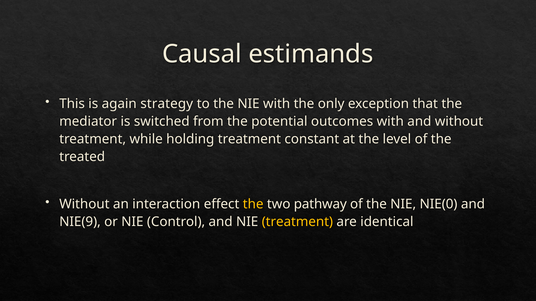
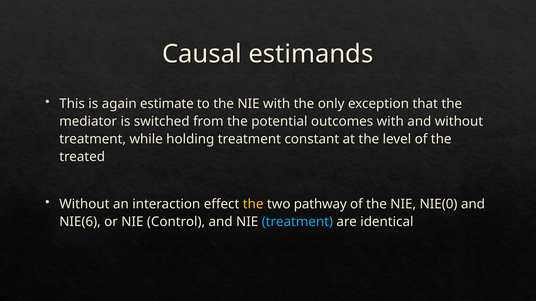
strategy: strategy -> estimate (167, 104)
NIE(9: NIE(9 -> NIE(6 (80, 222)
treatment colour: yellow -> light blue (297, 222)
